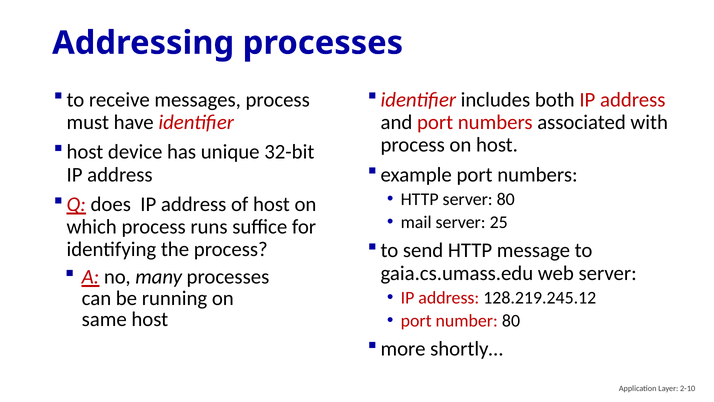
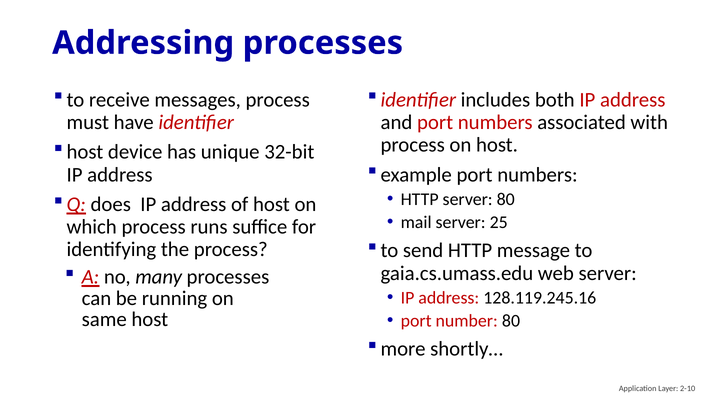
128.219.245.12: 128.219.245.12 -> 128.119.245.16 (540, 297)
